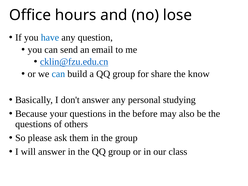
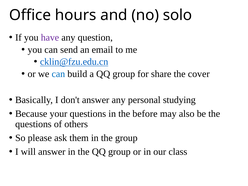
lose: lose -> solo (178, 15)
have colour: blue -> purple (50, 38)
know: know -> cover (199, 74)
